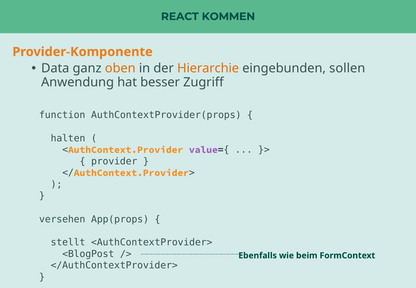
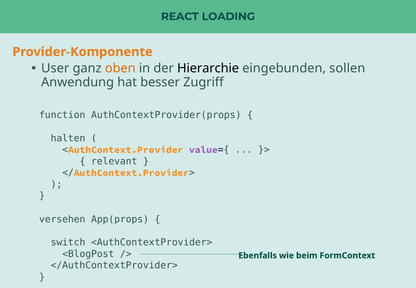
KOMMEN: KOMMEN -> LOADING (228, 17)
Data: Data -> User (55, 68)
Hierarchie colour: orange -> black (208, 68)
provider: provider -> relevant (114, 161)
stellt: stellt -> switch (68, 242)
